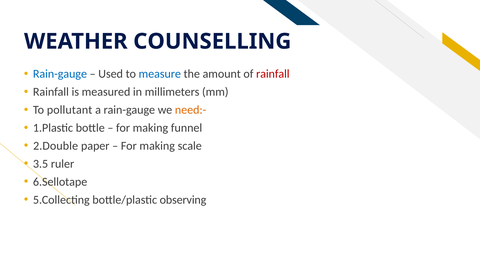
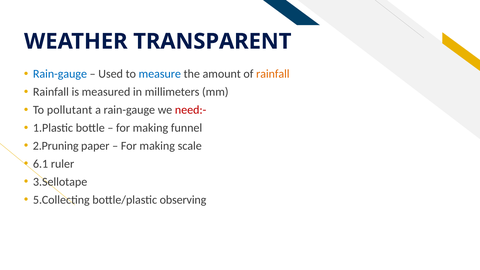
COUNSELLING: COUNSELLING -> TRANSPARENT (212, 41)
rainfall colour: red -> orange (273, 74)
need:- colour: orange -> red (191, 110)
2.Double: 2.Double -> 2.Pruning (56, 146)
3.5: 3.5 -> 6.1 (41, 164)
6.Sellotape: 6.Sellotape -> 3.Sellotape (60, 182)
